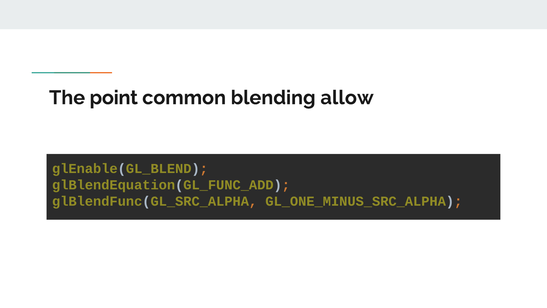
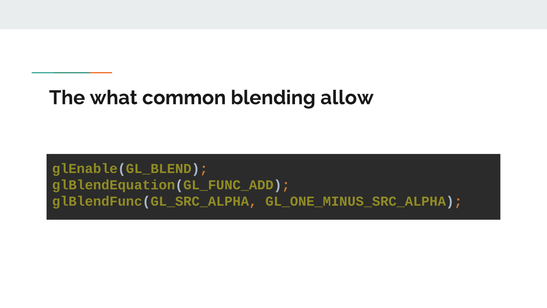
point: point -> what (114, 98)
